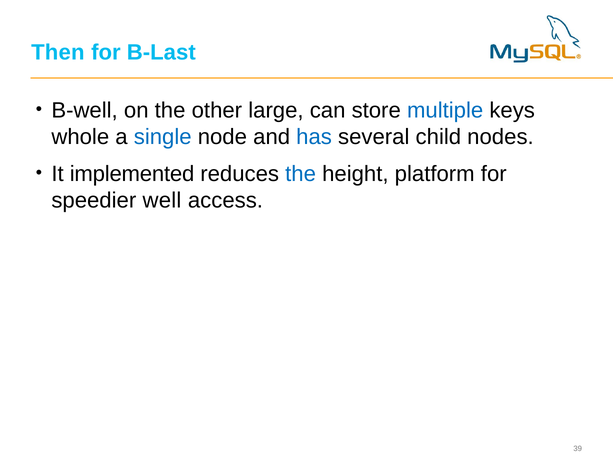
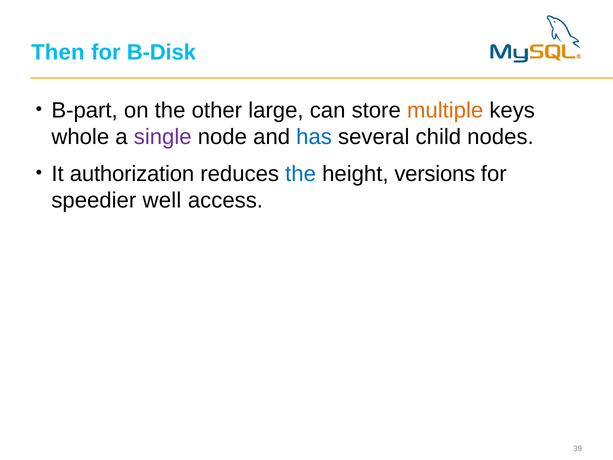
B-Last: B-Last -> B-Disk (161, 52)
B-well: B-well -> B-part (85, 110)
multiple colour: blue -> orange (445, 110)
single colour: blue -> purple (163, 137)
implemented: implemented -> authorization (132, 174)
platform: platform -> versions (435, 174)
